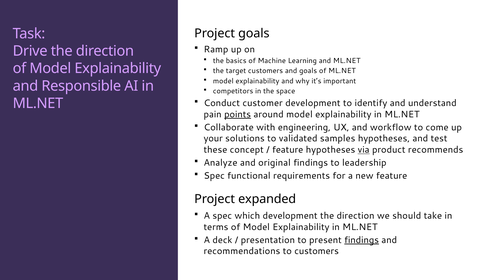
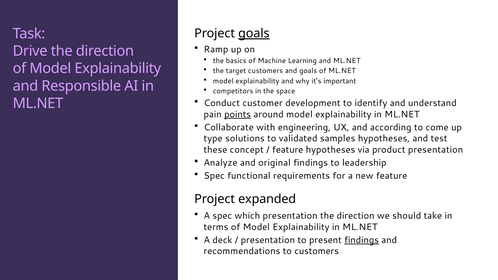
goals underline: none -> present (254, 34)
workflow: workflow -> according (391, 127)
your: your -> type (213, 139)
via underline: present -> none (364, 150)
product recommends: recommends -> presentation (436, 150)
which development: development -> presentation (290, 216)
